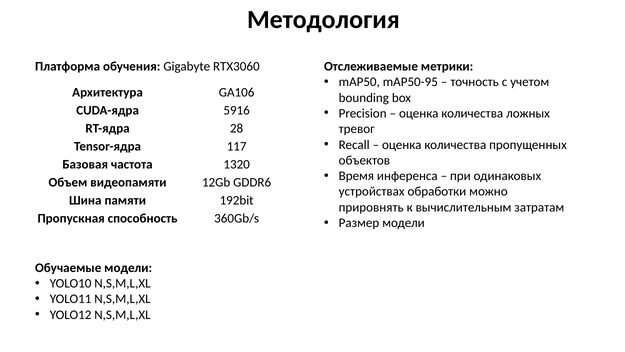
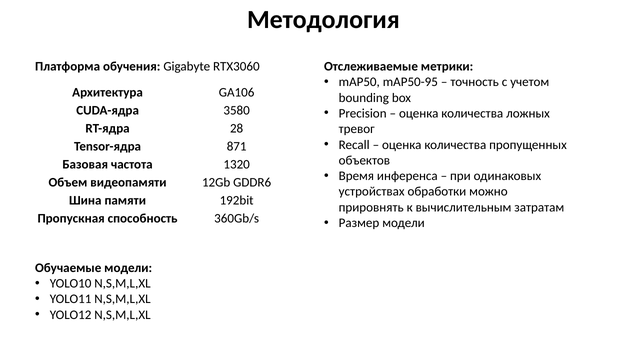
5916: 5916 -> 3580 (237, 110)
117: 117 -> 871 (237, 146)
